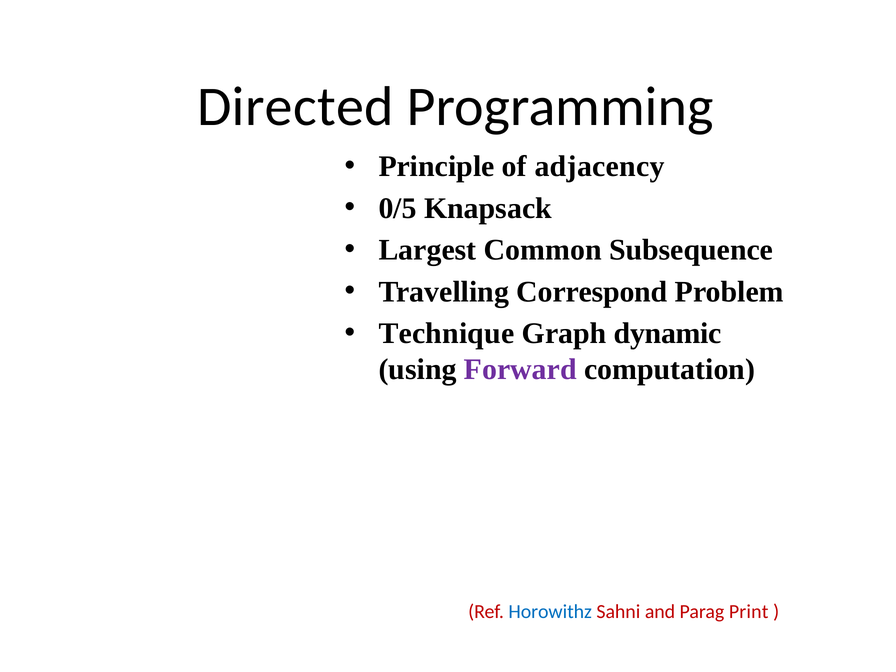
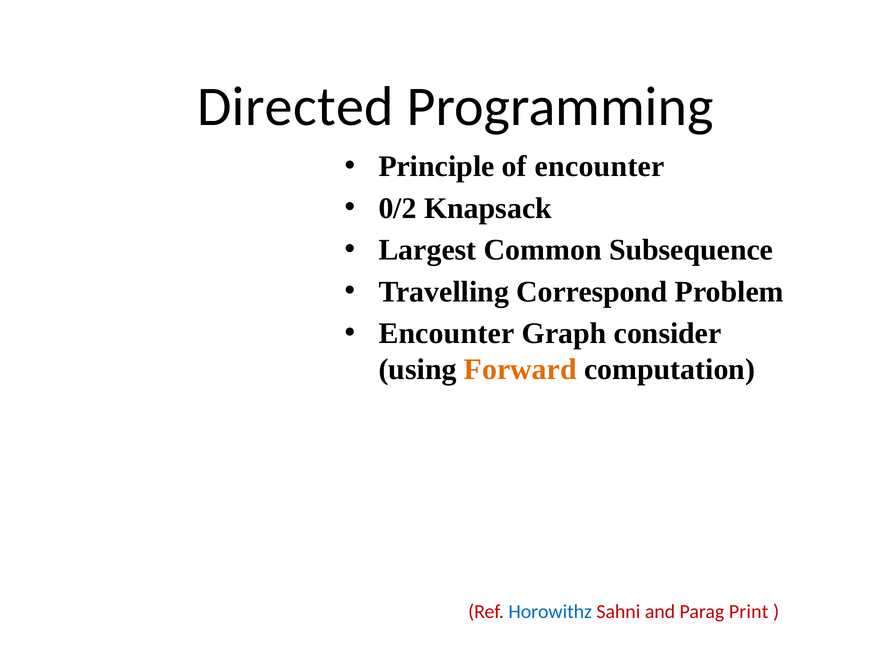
of adjacency: adjacency -> encounter (600, 166)
0/5: 0/5 -> 0/2 (398, 208)
Technique: Technique -> Encounter (446, 334)
dynamic: dynamic -> consider (668, 334)
Forward colour: purple -> orange (520, 369)
